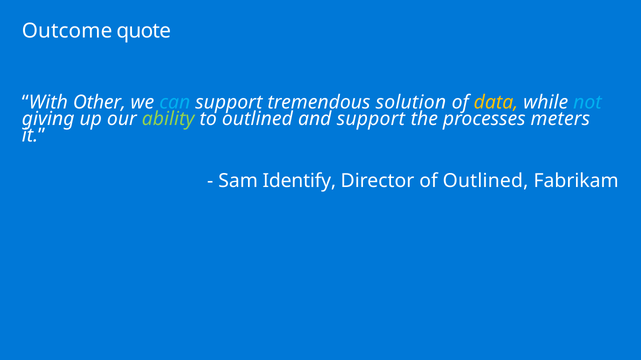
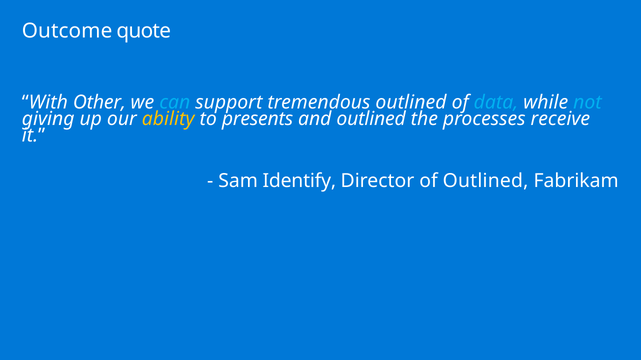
tremendous solution: solution -> outlined (411, 102)
data colour: yellow -> light blue (496, 102)
ability colour: light green -> yellow (168, 119)
to outlined: outlined -> presents (258, 119)
and support: support -> outlined (371, 119)
meters: meters -> receive (560, 119)
